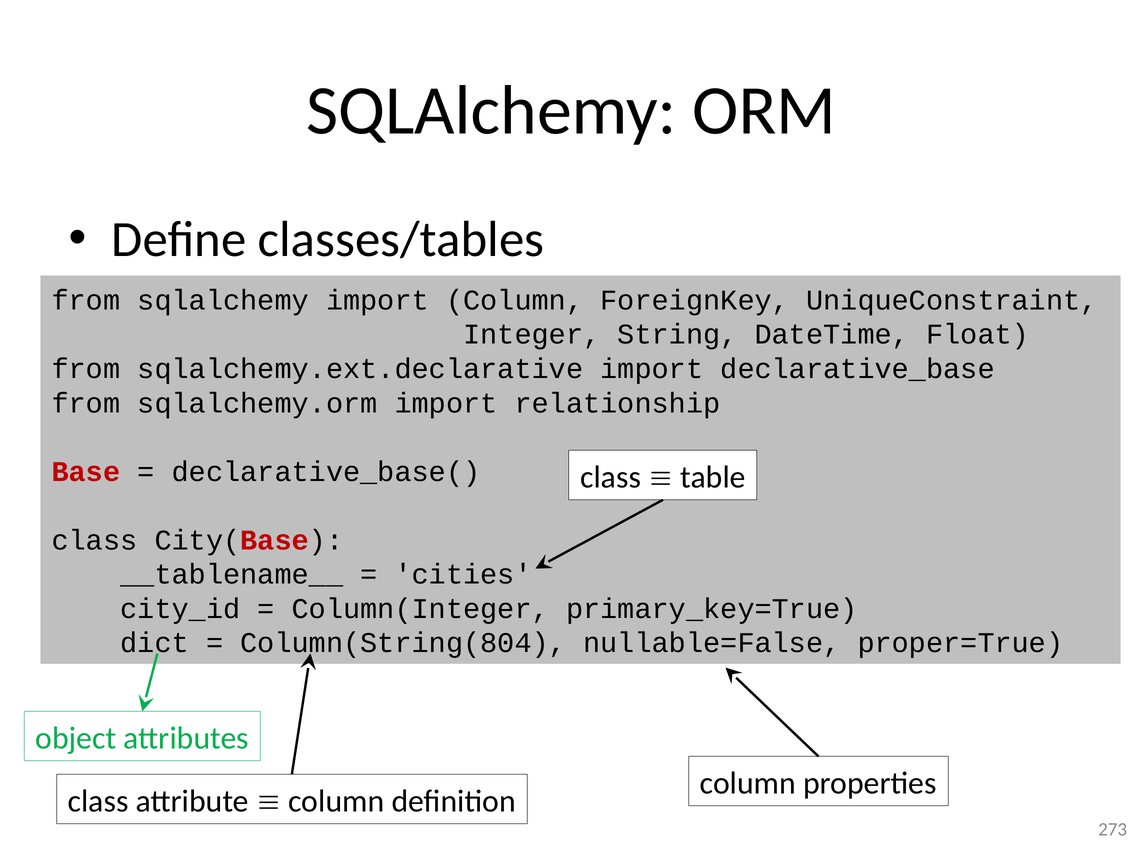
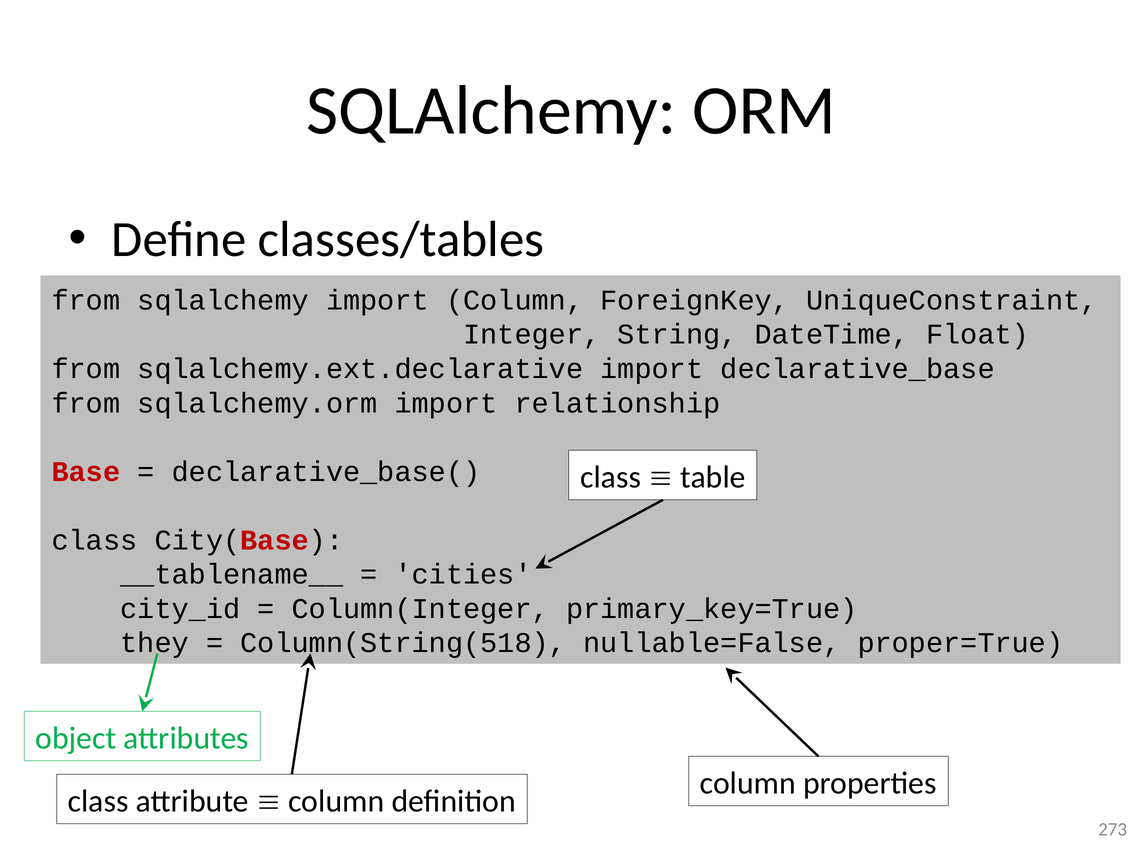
dict: dict -> they (155, 643)
Column(String(804: Column(String(804 -> Column(String(518 (403, 643)
